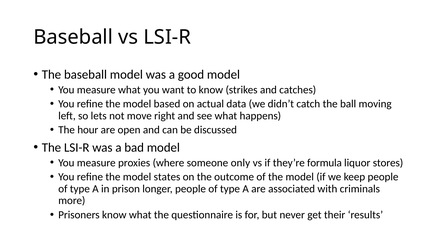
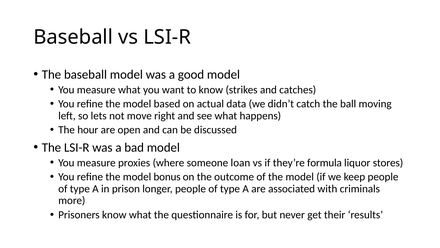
only: only -> loan (240, 162)
states: states -> bonus (167, 177)
